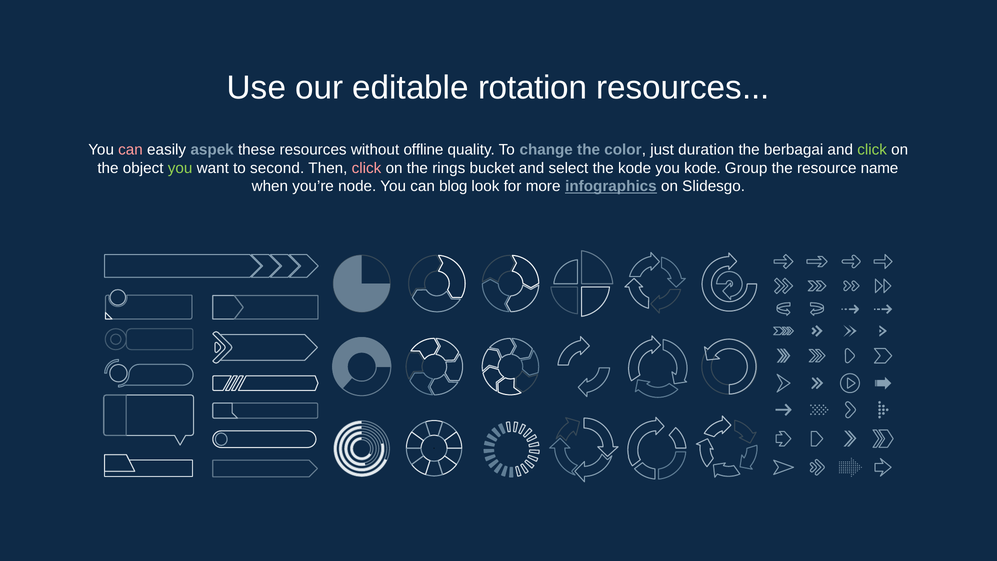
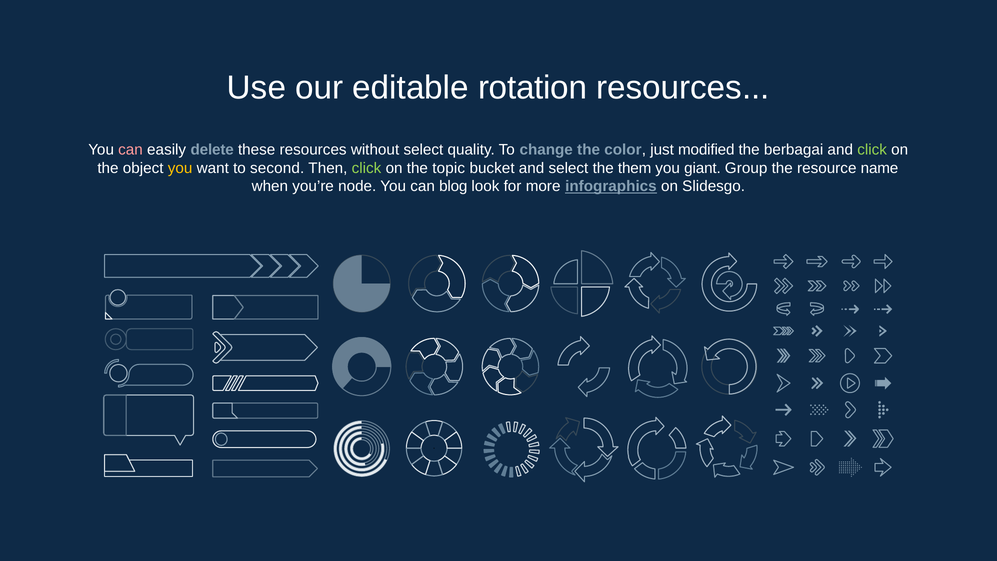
aspek: aspek -> delete (212, 150)
without offline: offline -> select (423, 150)
duration: duration -> modified (706, 150)
you colour: light green -> yellow (180, 168)
click colour: pink -> light green (366, 168)
rings: rings -> topic (449, 168)
the kode: kode -> them (635, 168)
you kode: kode -> giant (703, 168)
